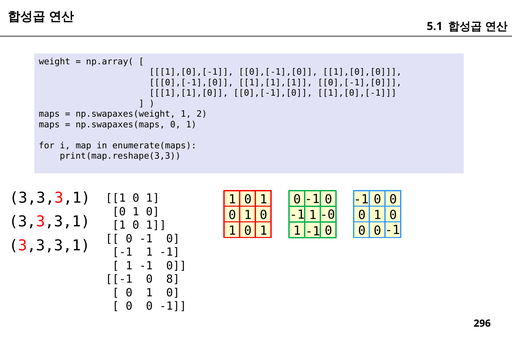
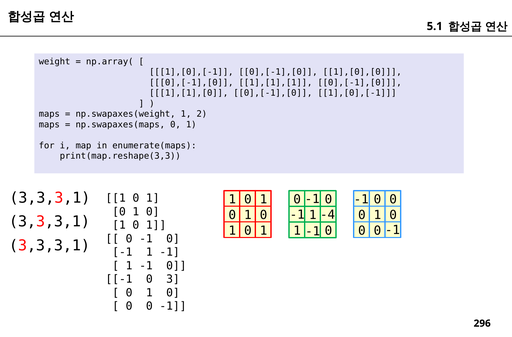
-0: -0 -> -4 (328, 214)
8: 8 -> 3 (173, 279)
